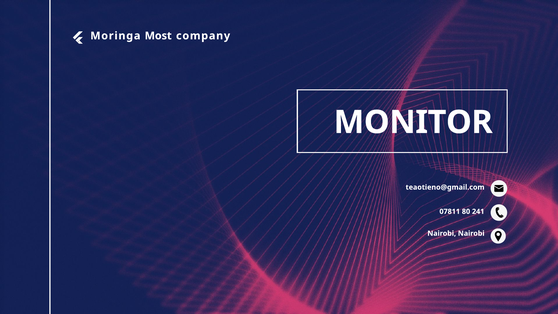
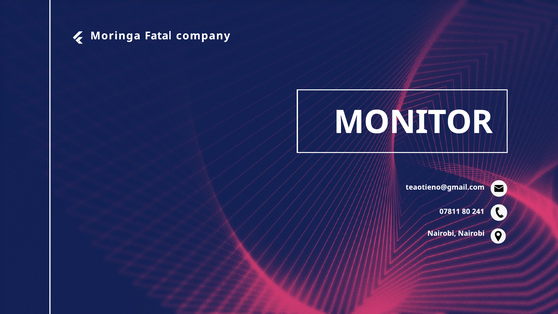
Most: Most -> Fatal (158, 36)
